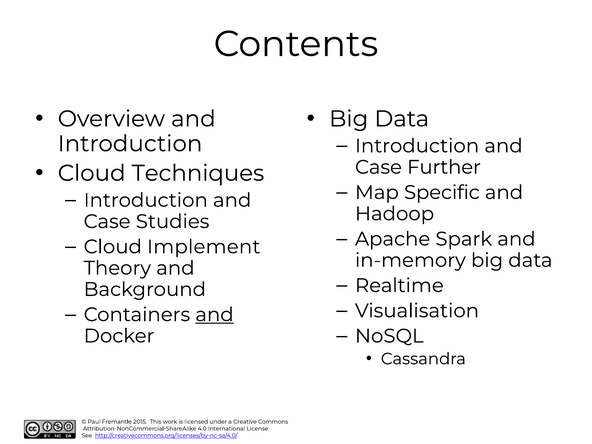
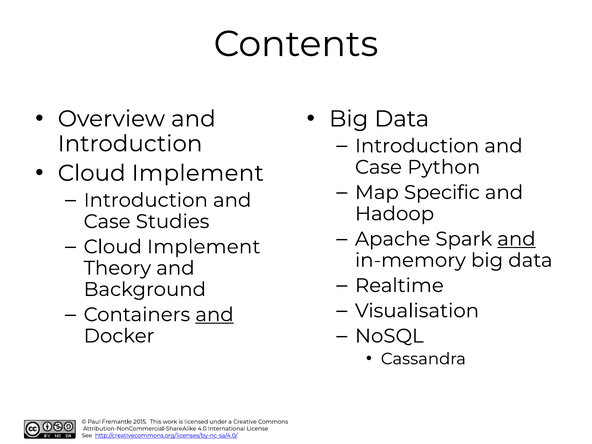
Techniques: Techniques -> Implement (198, 173)
Further: Further -> Python (444, 167)
and underline: none -> present (516, 239)
